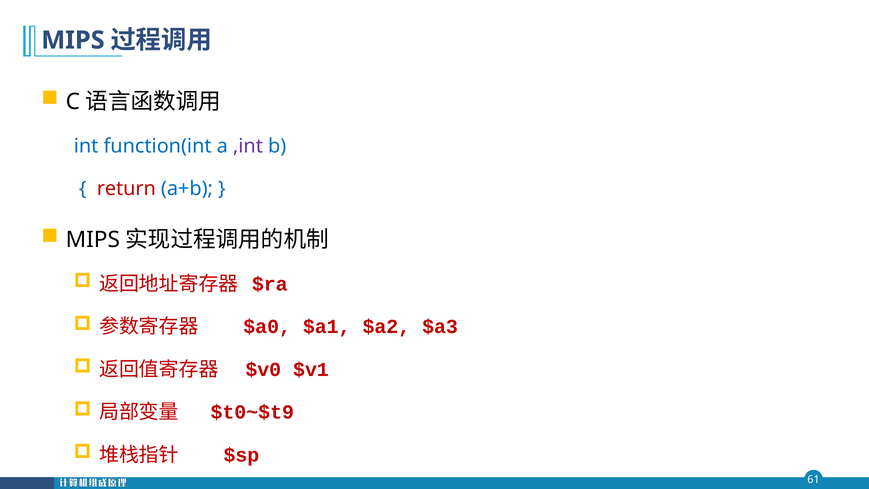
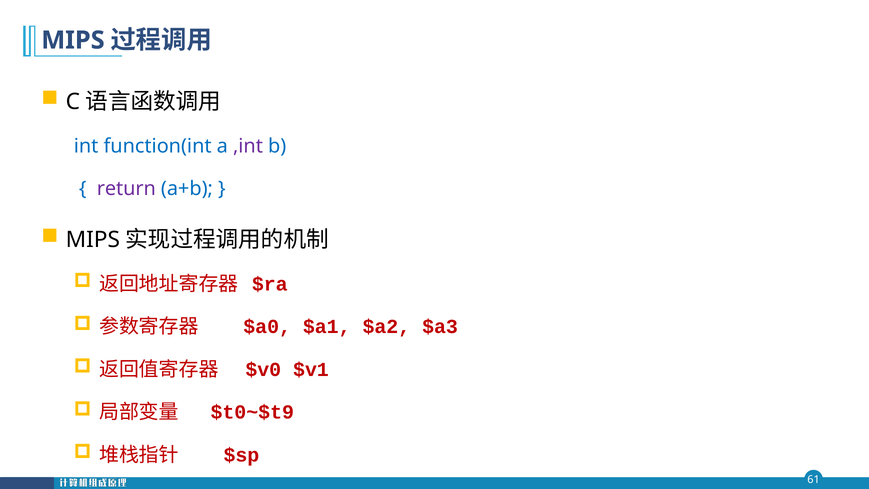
return colour: red -> purple (126, 189)
